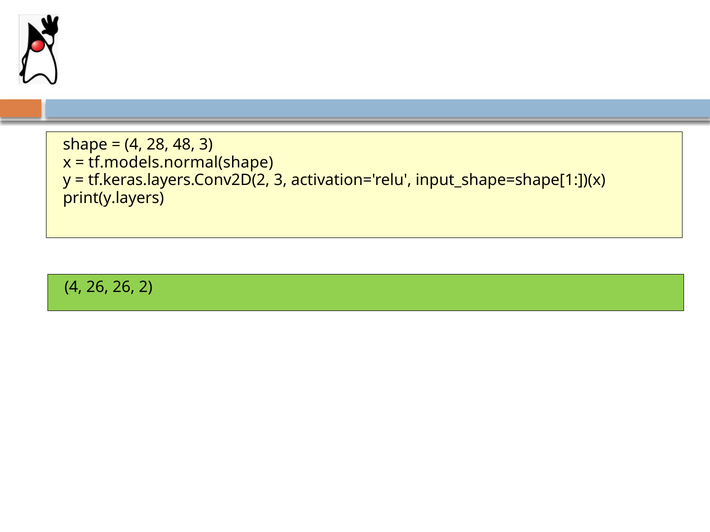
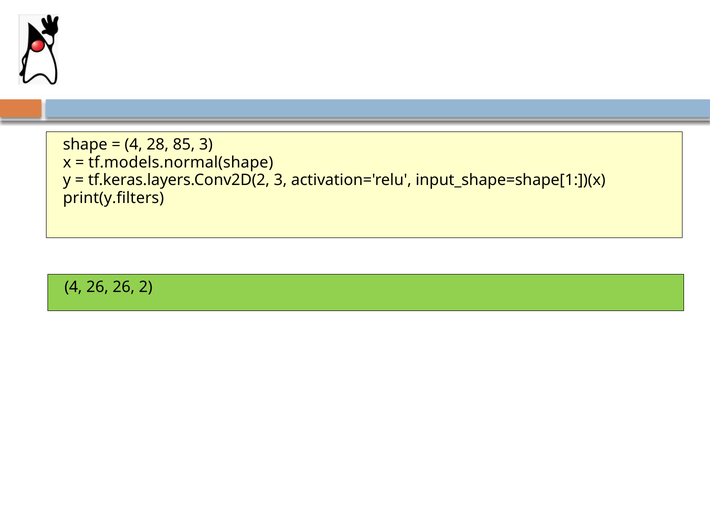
48: 48 -> 85 (184, 145)
print(y.layers: print(y.layers -> print(y.filters (113, 198)
